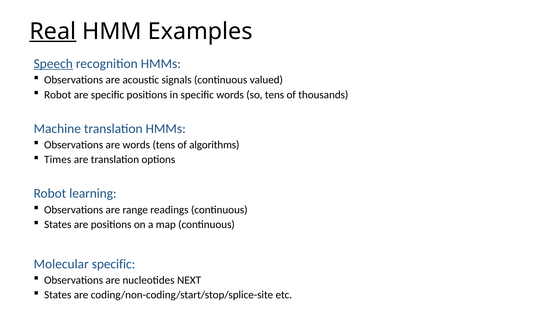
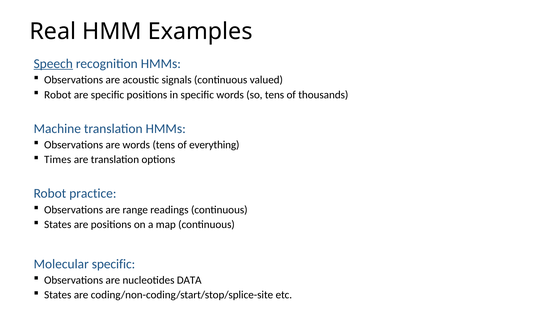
Real underline: present -> none (53, 31)
algorithms: algorithms -> everything (214, 145)
learning: learning -> practice (93, 194)
NEXT: NEXT -> DATA (189, 280)
